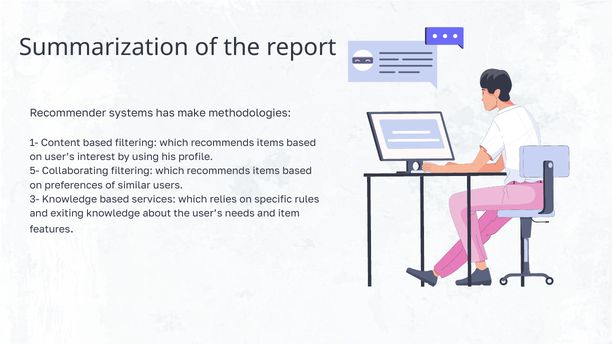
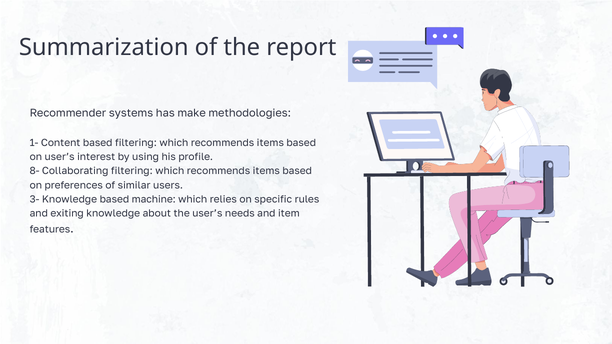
5-: 5- -> 8- (35, 171)
services: services -> machine (154, 199)
